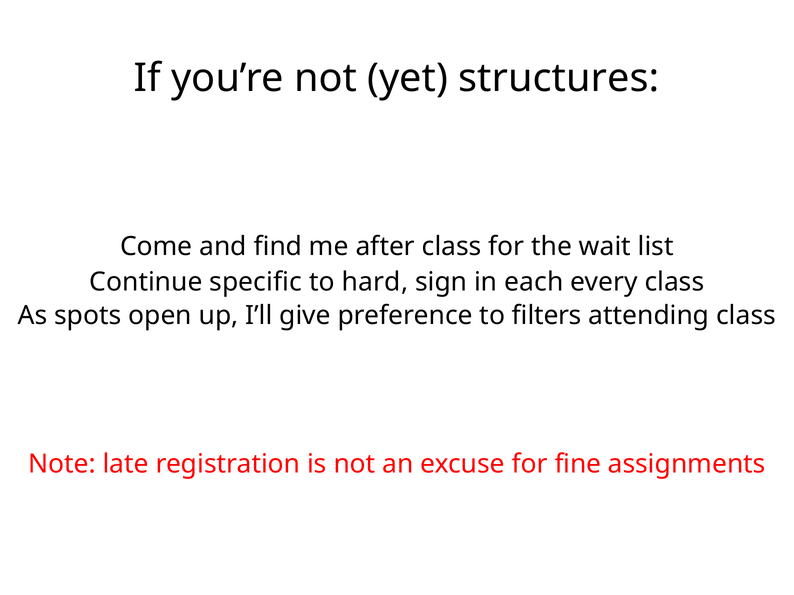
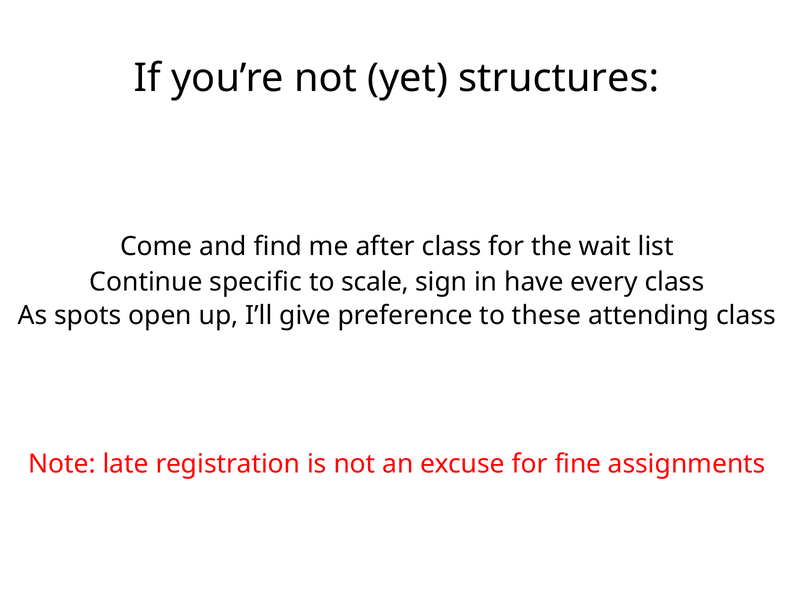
hard: hard -> scale (375, 282)
each: each -> have (534, 282)
filters: filters -> these (547, 316)
